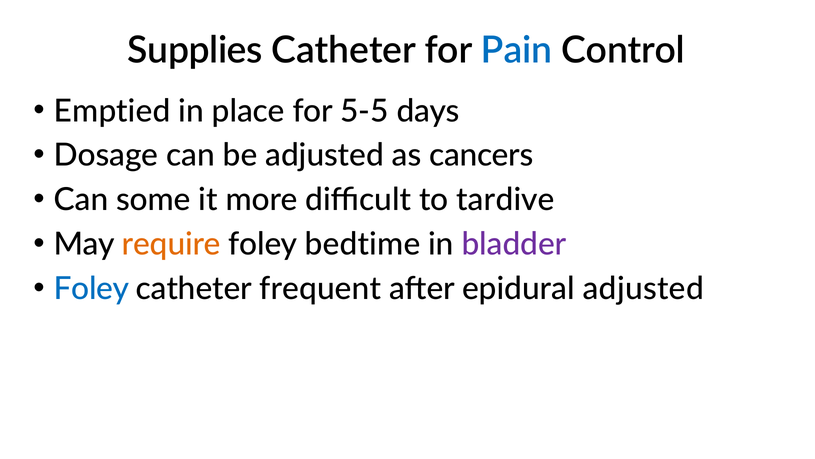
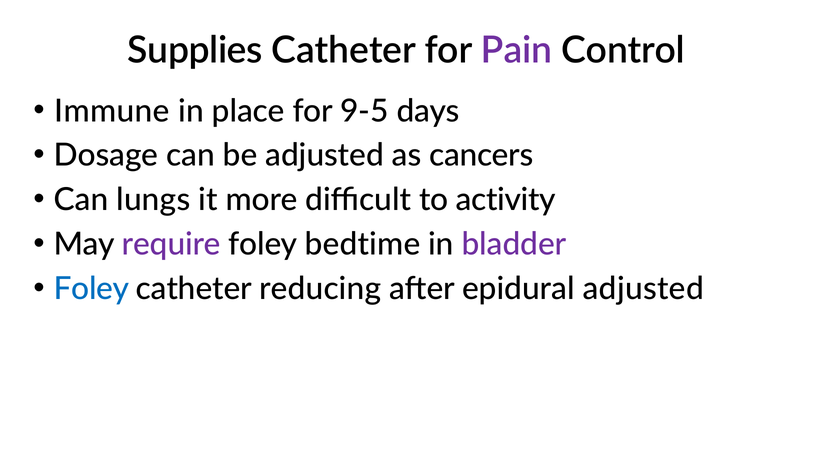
Pain colour: blue -> purple (517, 50)
Emptied: Emptied -> Immune (112, 111)
5-5: 5-5 -> 9-5 (364, 111)
some: some -> lungs (153, 200)
tardive: tardive -> activity (506, 200)
require colour: orange -> purple (171, 244)
frequent: frequent -> reducing (320, 289)
